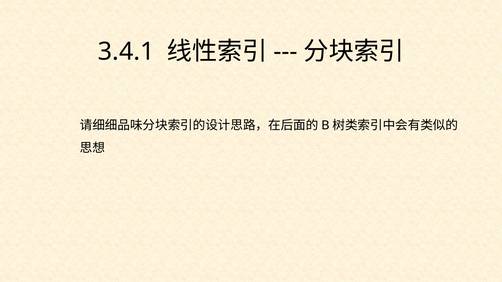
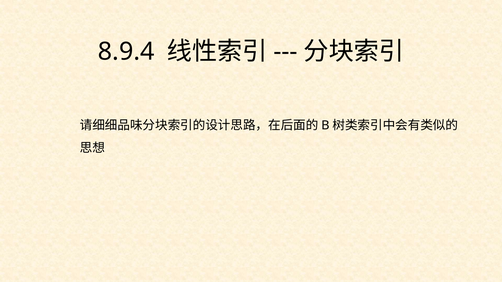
3.4.1: 3.4.1 -> 8.9.4 (126, 52)
